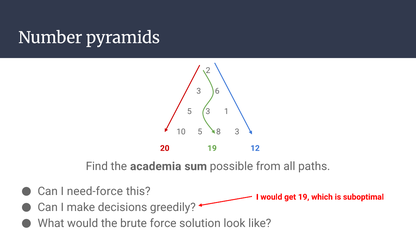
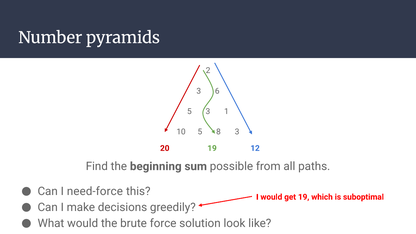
academia: academia -> beginning (156, 166)
